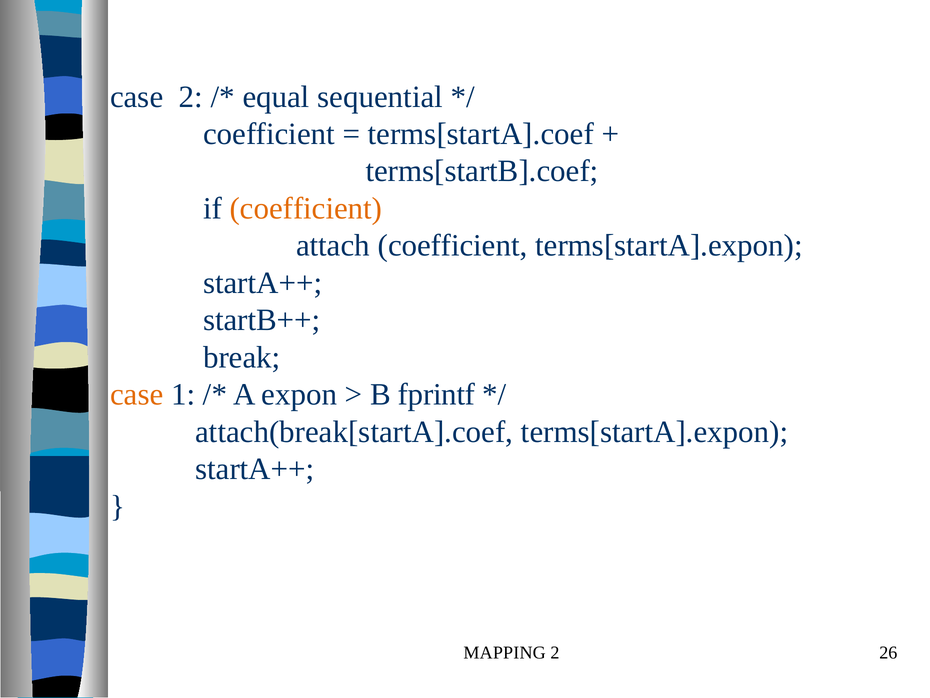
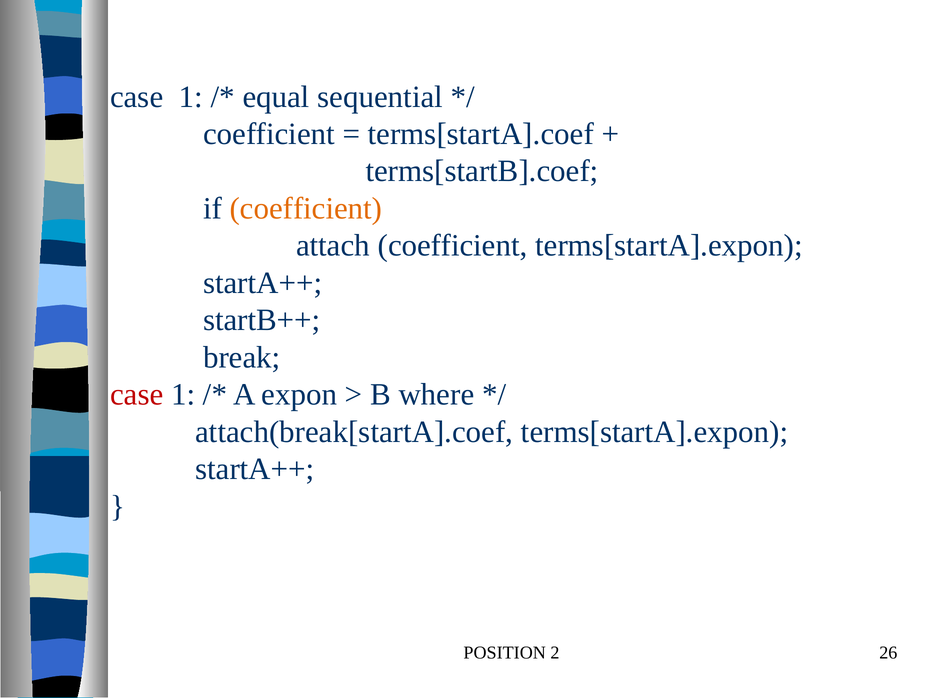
2: 2 -> 1 (191, 97)
case colour: orange -> red (137, 394)
fprintf: fprintf -> where (436, 394)
MAPPING: MAPPING -> POSITION (505, 652)
